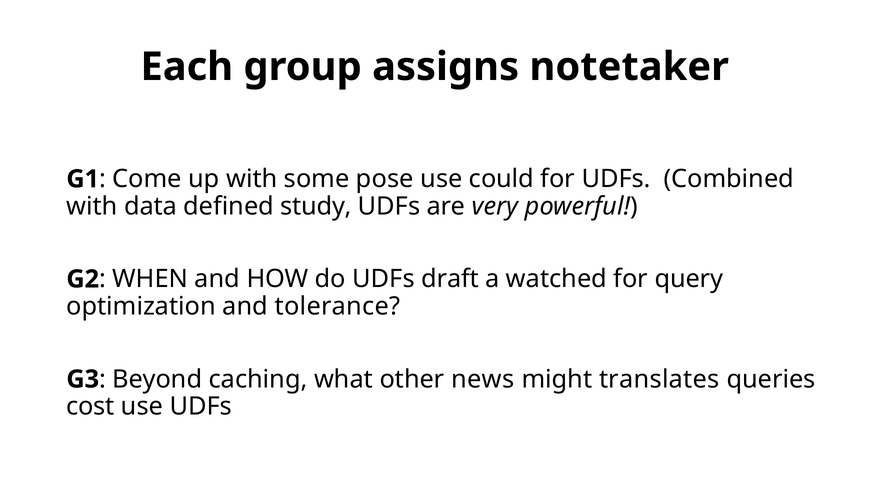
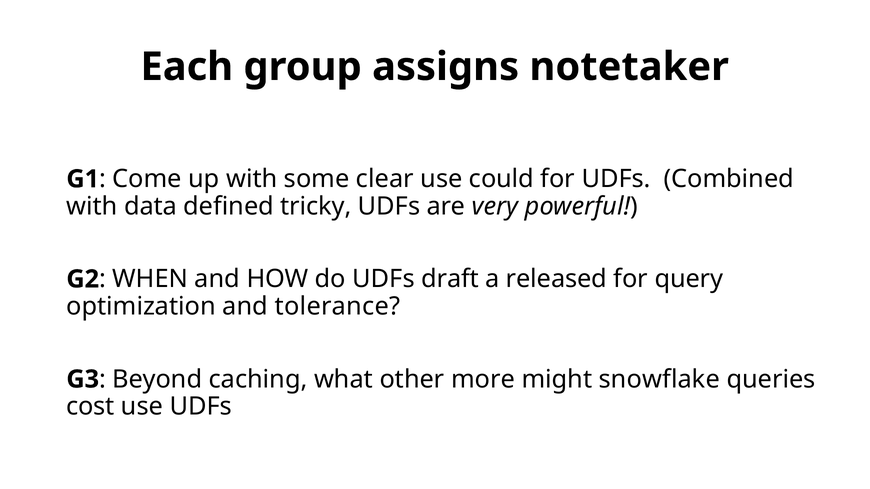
pose: pose -> clear (385, 179)
study: study -> tricky (316, 206)
watched: watched -> released (556, 279)
news: news -> more (483, 379)
translates: translates -> snowflake (659, 379)
